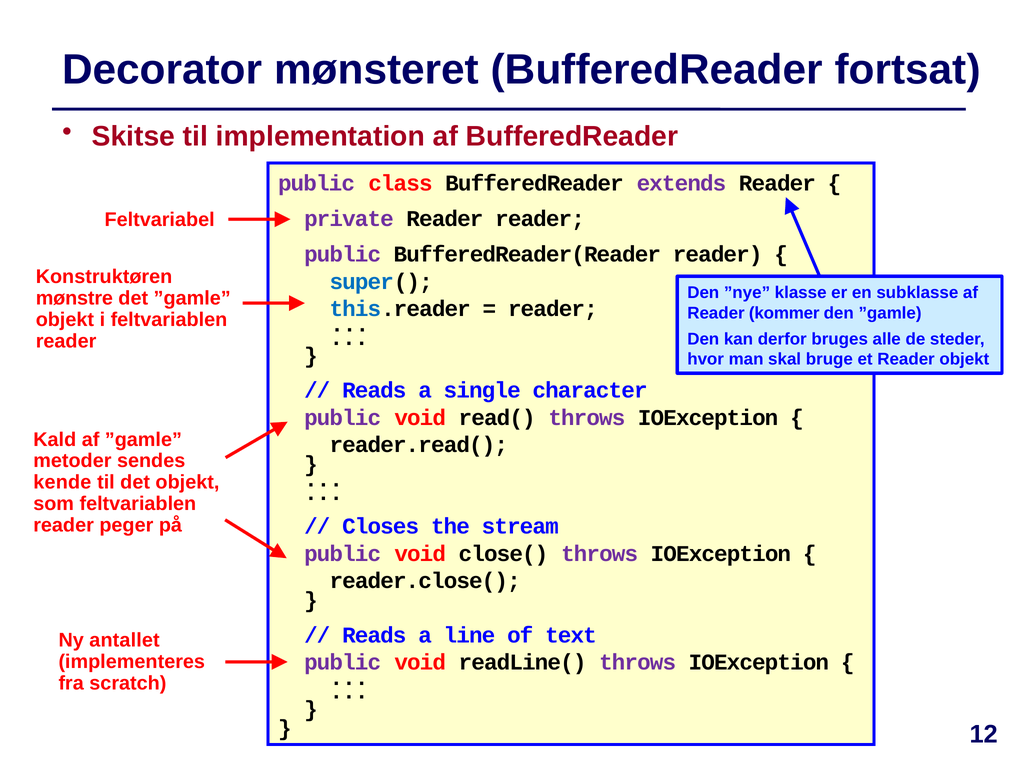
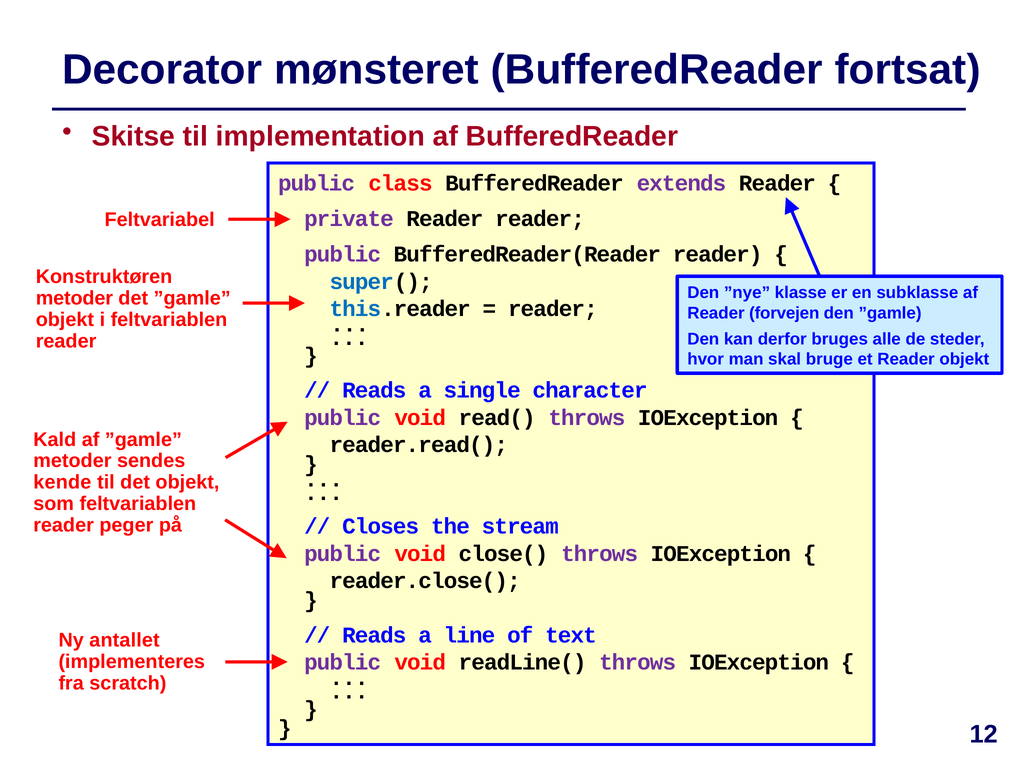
mønstre: mønstre -> metoder (74, 299)
kommer: kommer -> forvejen (784, 313)
